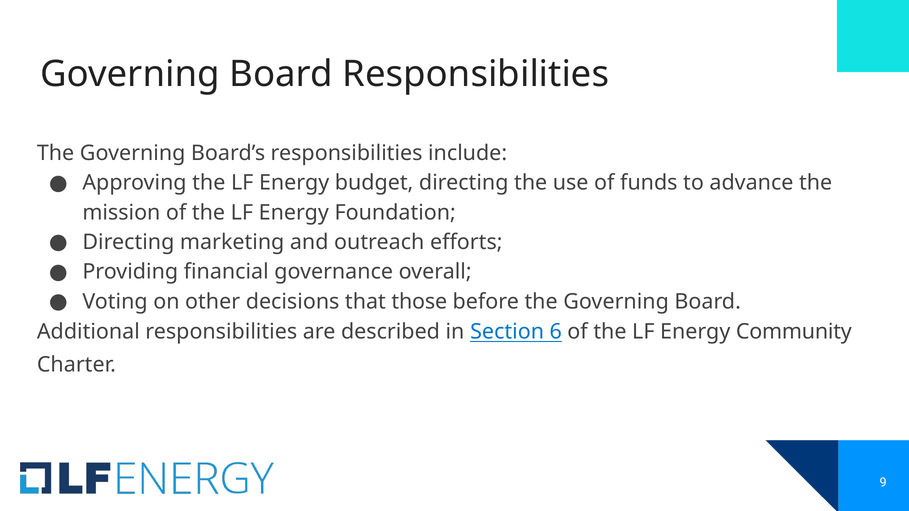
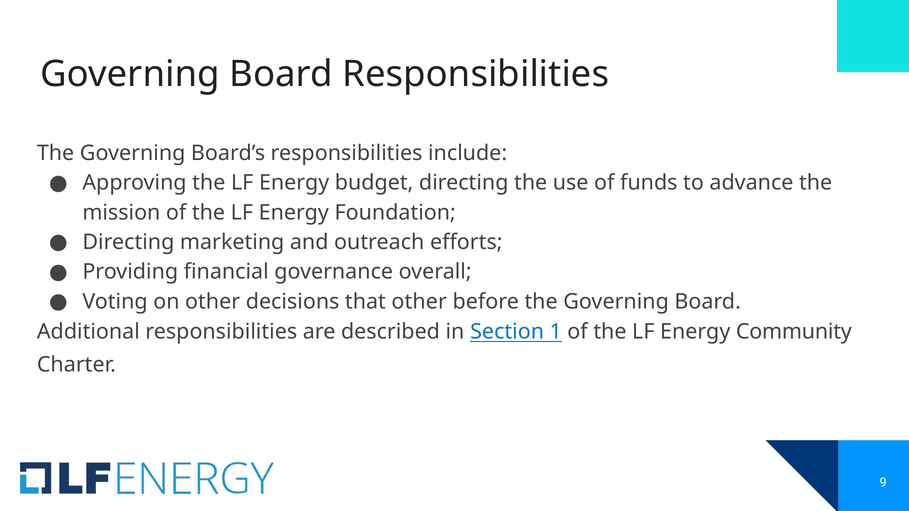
that those: those -> other (419, 302)
6: 6 -> 1 (556, 332)
